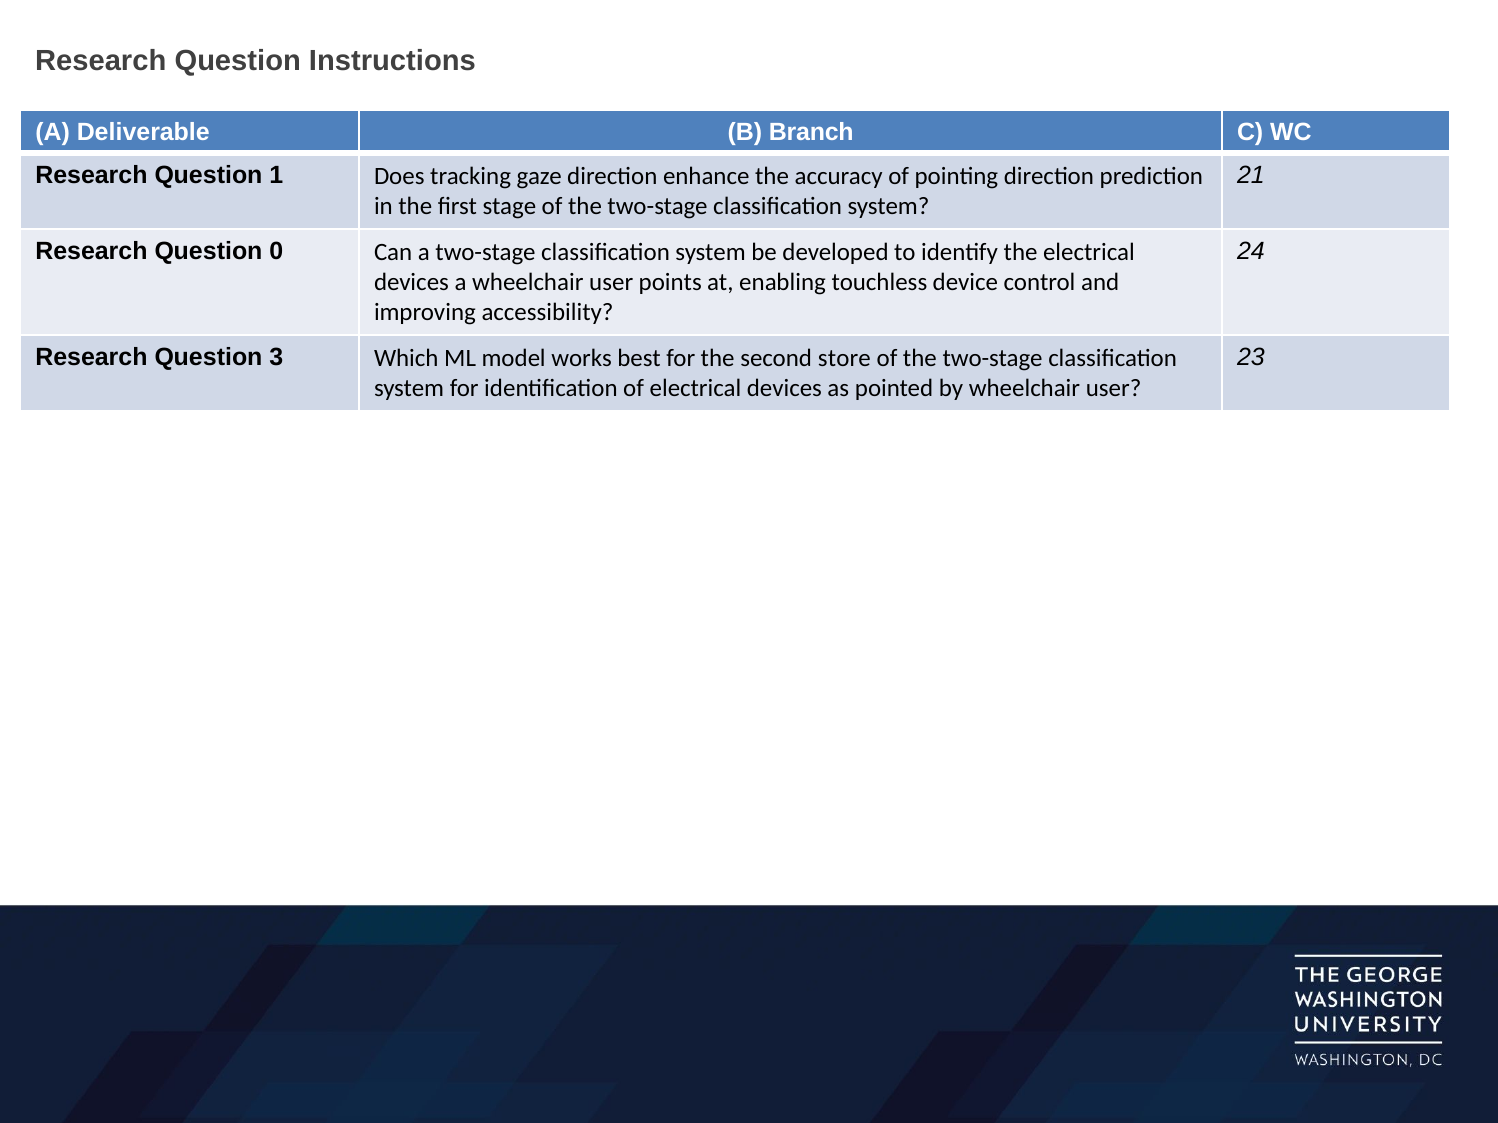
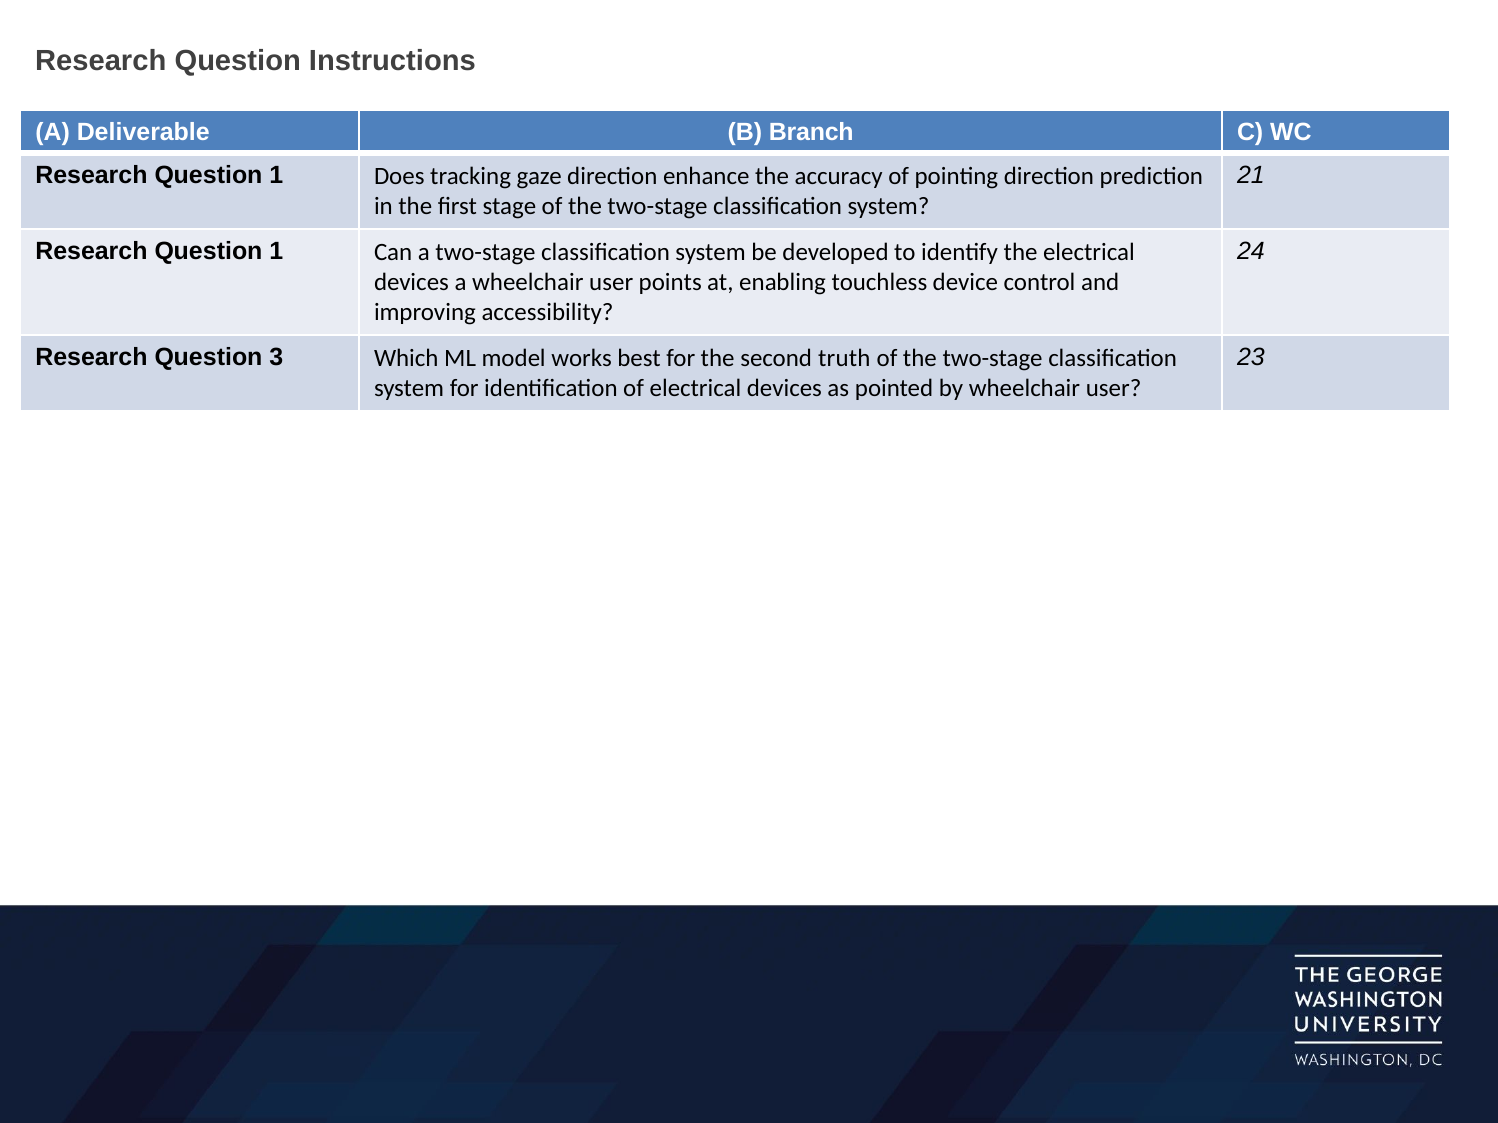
0: 0 -> 1 (276, 251)
store: store -> truth (844, 358)
